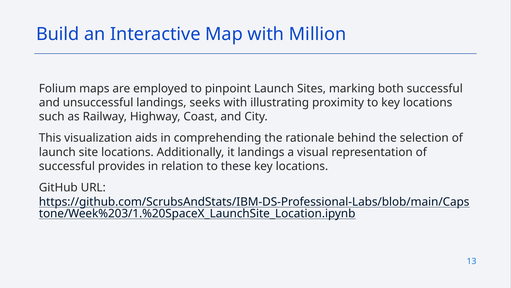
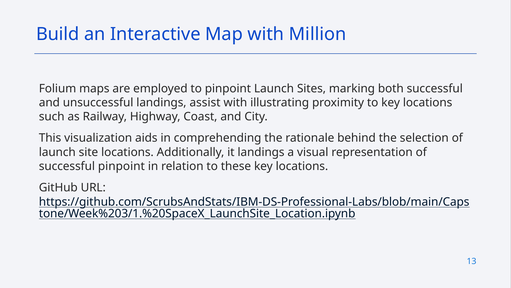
seeks: seeks -> assist (205, 102)
successful provides: provides -> pinpoint (121, 166)
